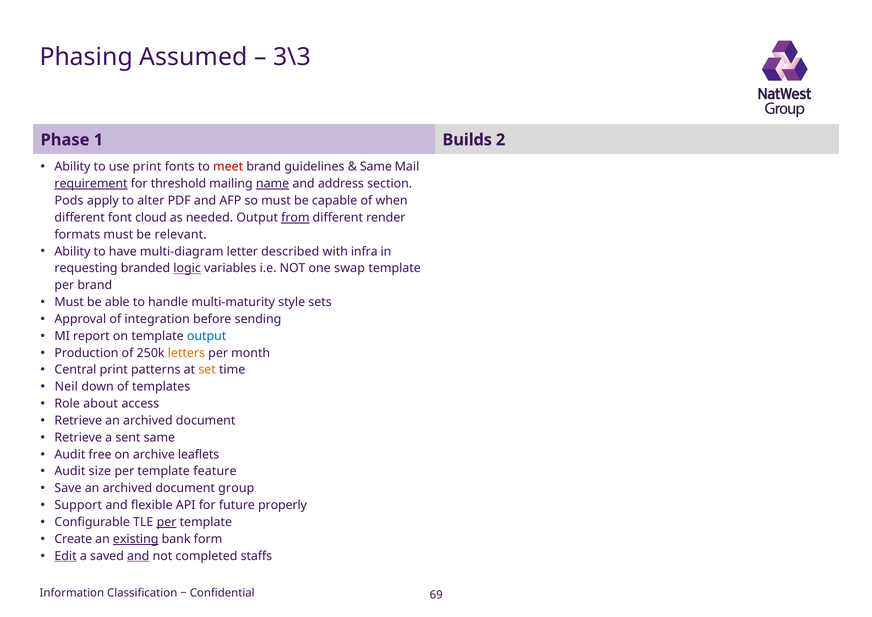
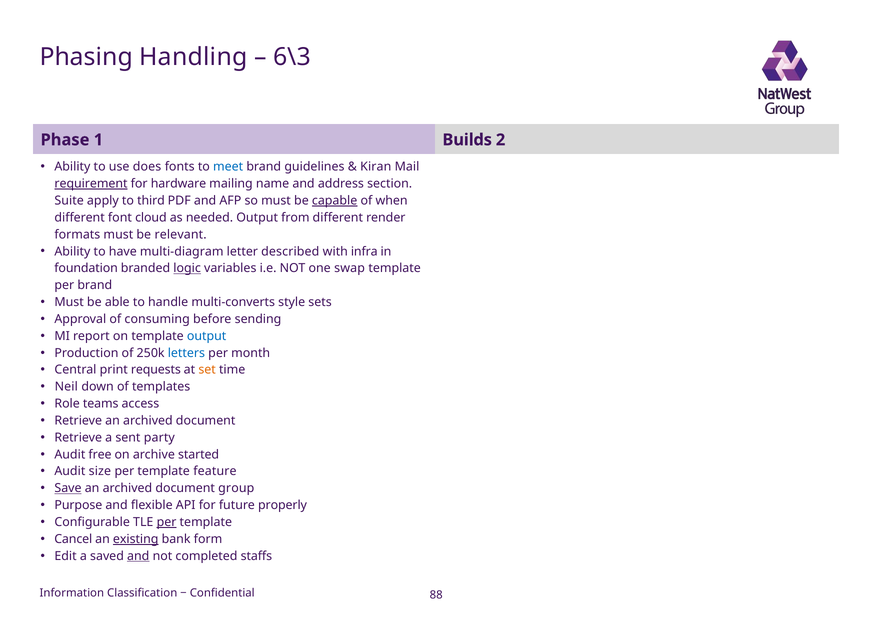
Assumed: Assumed -> Handling (193, 57)
3\3: 3\3 -> 6\3 (292, 57)
use print: print -> does (147, 167)
meet colour: red -> blue (228, 167)
Same: Same -> Kiran (376, 167)
threshold: threshold -> hardware (178, 184)
name underline: present -> none (273, 184)
Pods: Pods -> Suite (69, 201)
alter: alter -> third (151, 201)
capable underline: none -> present (335, 201)
from underline: present -> none (295, 217)
requesting: requesting -> foundation (86, 268)
multi-maturity: multi-maturity -> multi-converts (233, 302)
integration: integration -> consuming (157, 319)
letters colour: orange -> blue (186, 353)
patterns: patterns -> requests (156, 370)
about: about -> teams (101, 403)
sent same: same -> party (159, 437)
leaflets: leaflets -> started (199, 454)
Save underline: none -> present (68, 488)
Support: Support -> Purpose (78, 505)
Create: Create -> Cancel (73, 539)
Edit underline: present -> none (66, 556)
69: 69 -> 88 (436, 594)
